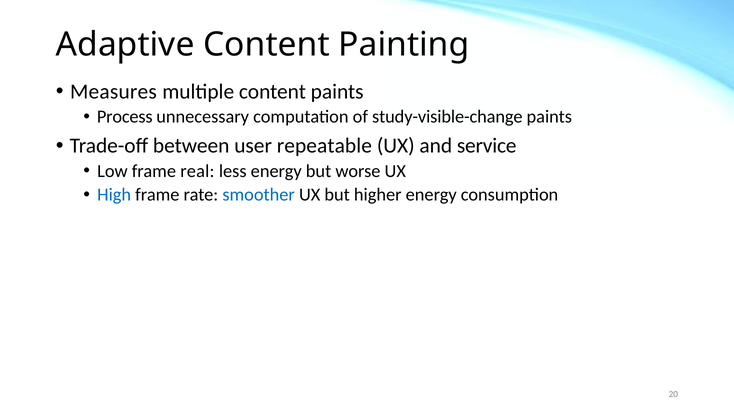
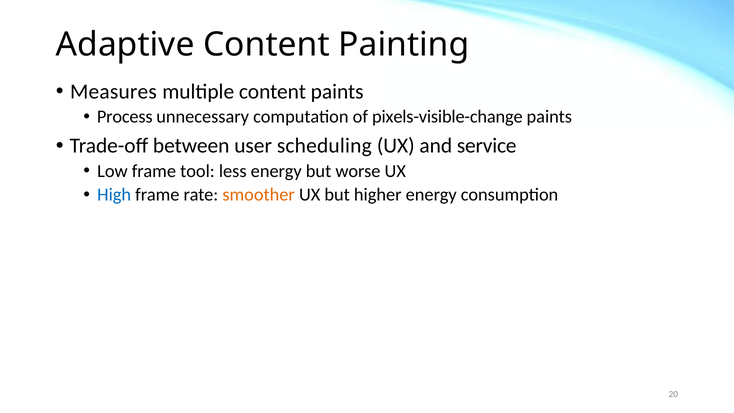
study-visible-change: study-visible-change -> pixels-visible-change (447, 117)
repeatable: repeatable -> scheduling (324, 146)
real: real -> tool (197, 171)
smoother colour: blue -> orange (259, 195)
